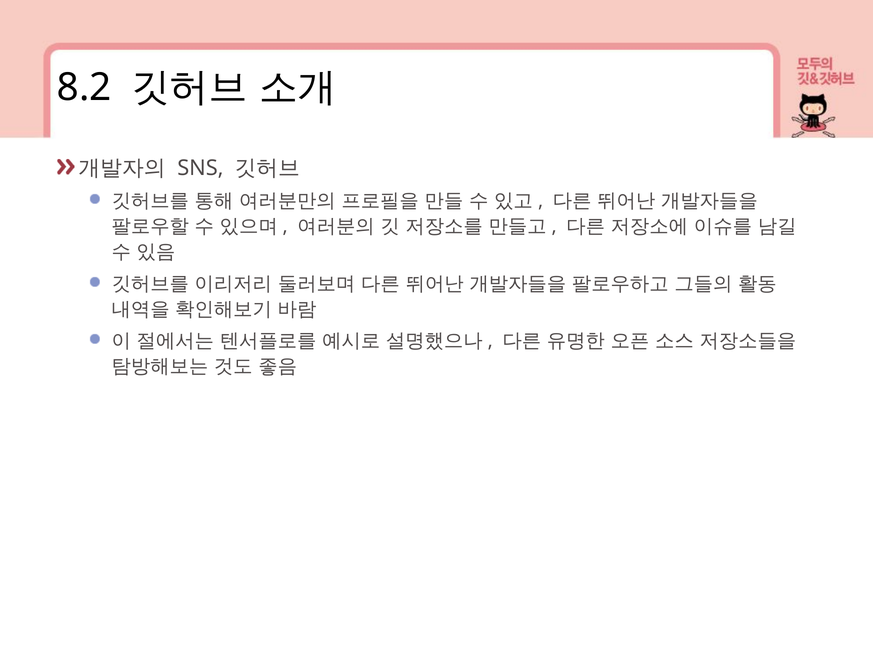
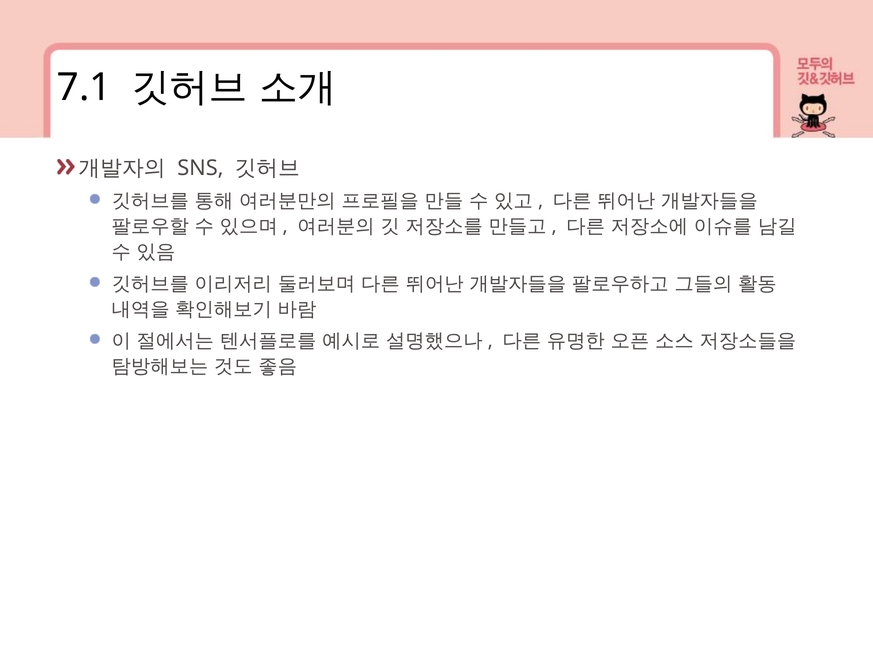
8.2: 8.2 -> 7.1 (84, 87)
